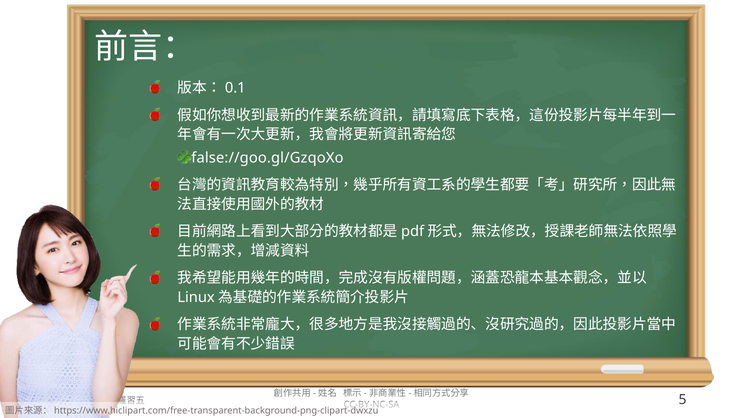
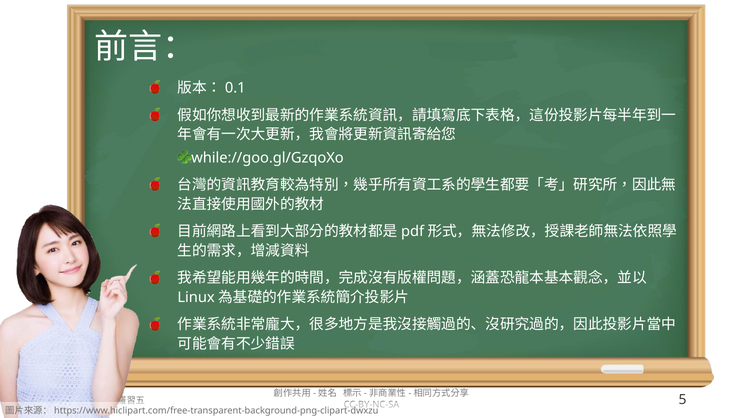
false://goo.gl/GzqoXo: false://goo.gl/GzqoXo -> while://goo.gl/GzqoXo (268, 158)
